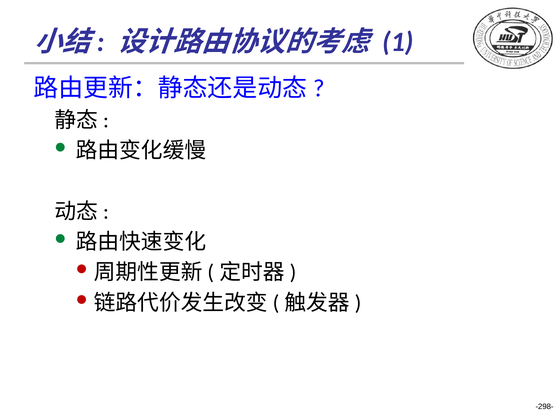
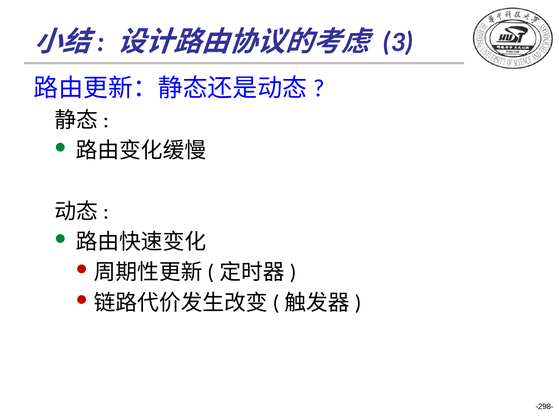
1: 1 -> 3 (398, 42)
